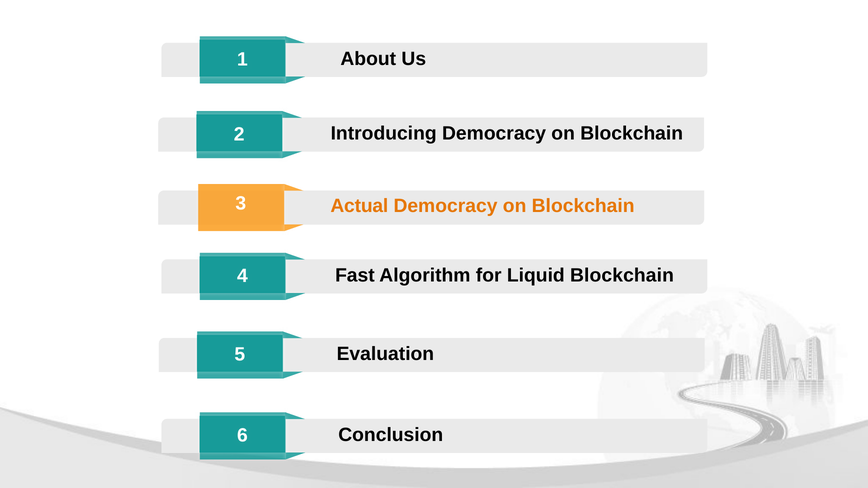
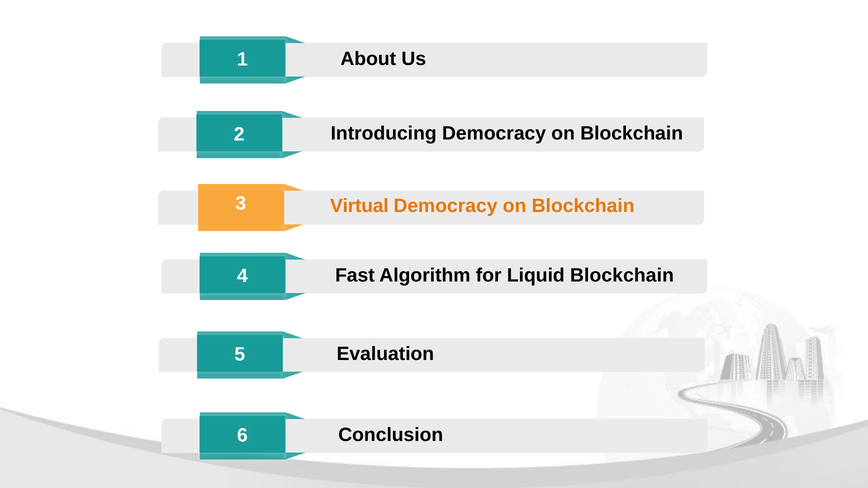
Actual: Actual -> Virtual (359, 206)
